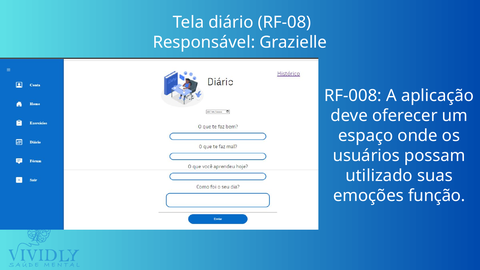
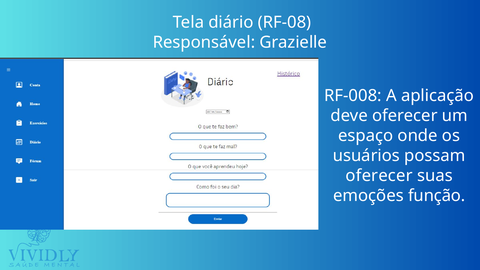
utilizado: utilizado -> oferecer (379, 176)
